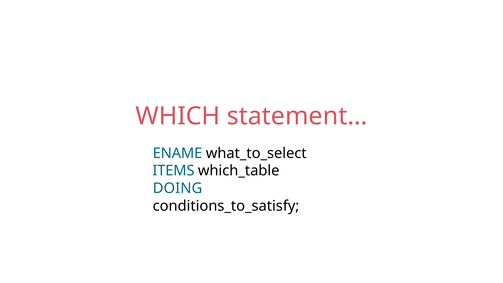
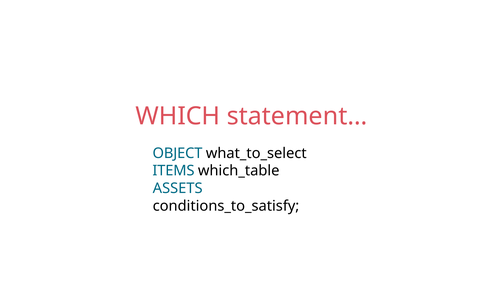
ENAME: ENAME -> OBJECT (177, 153)
DOING: DOING -> ASSETS (178, 188)
